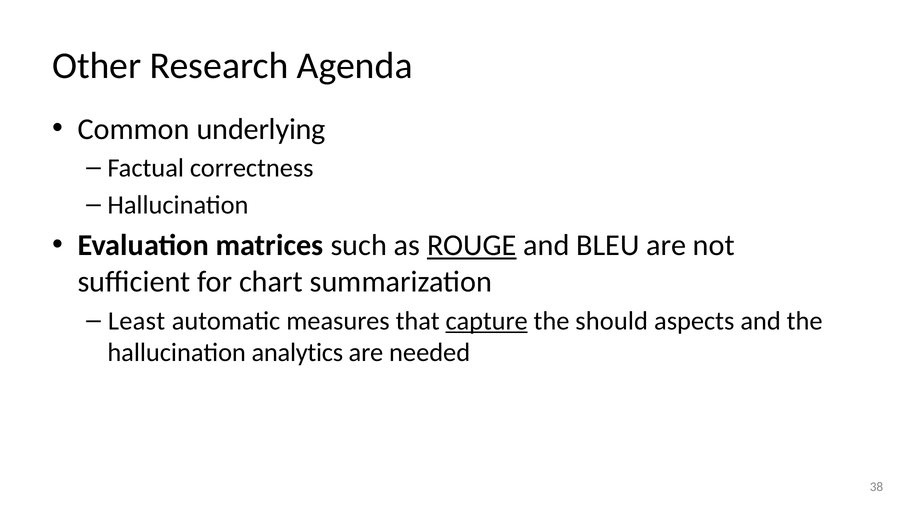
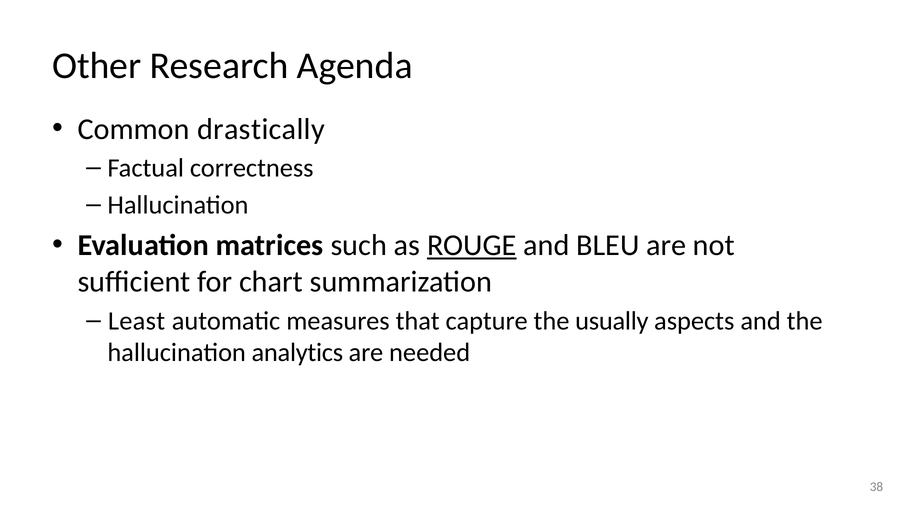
underlying: underlying -> drastically (261, 129)
capture underline: present -> none (487, 321)
should: should -> usually (612, 321)
